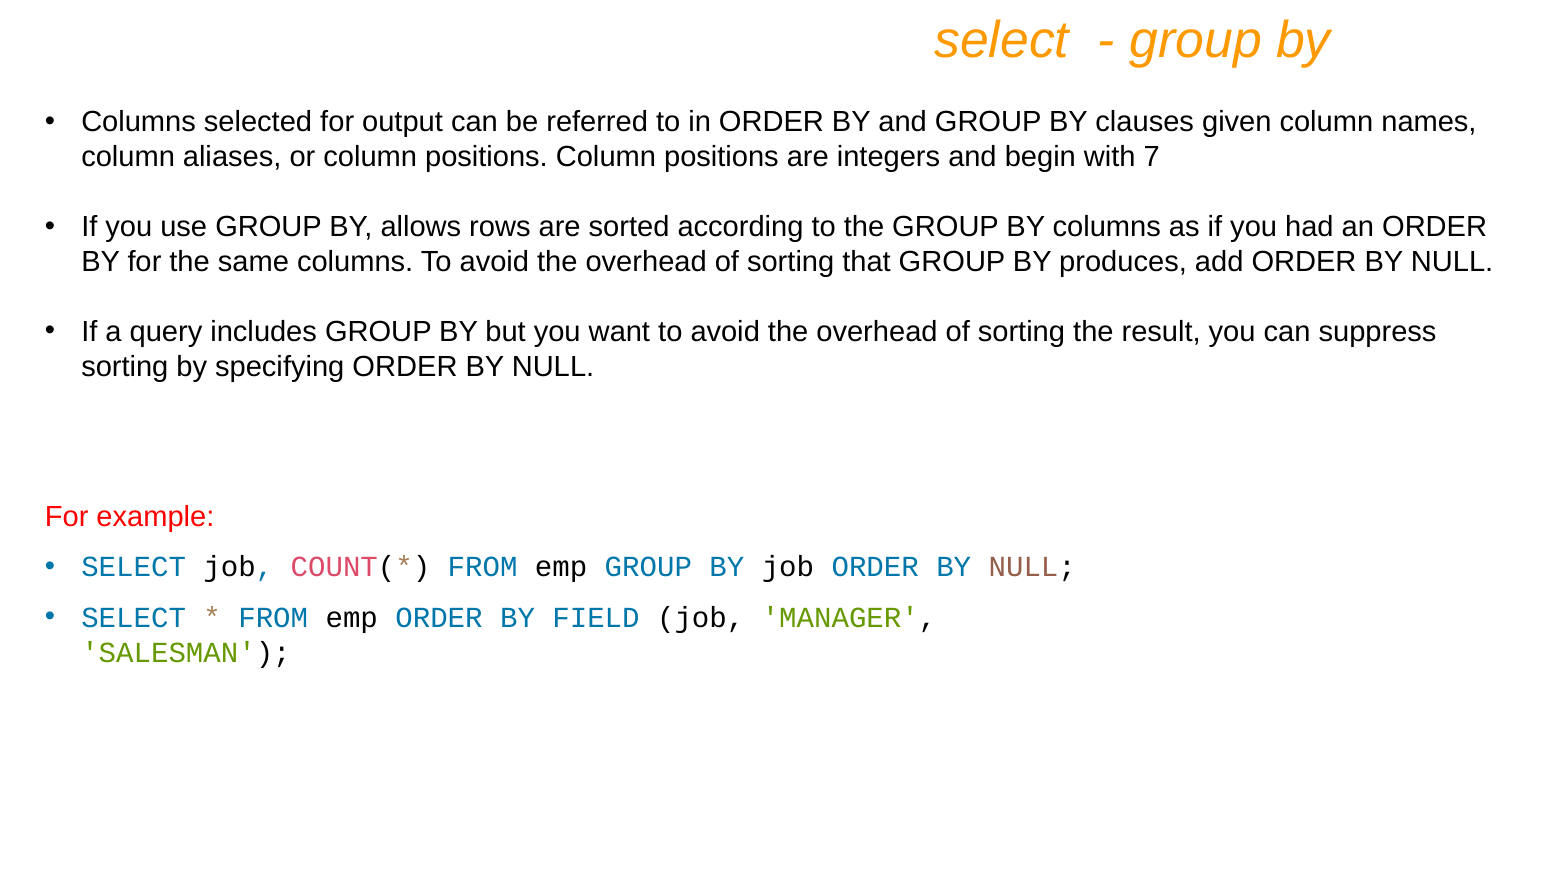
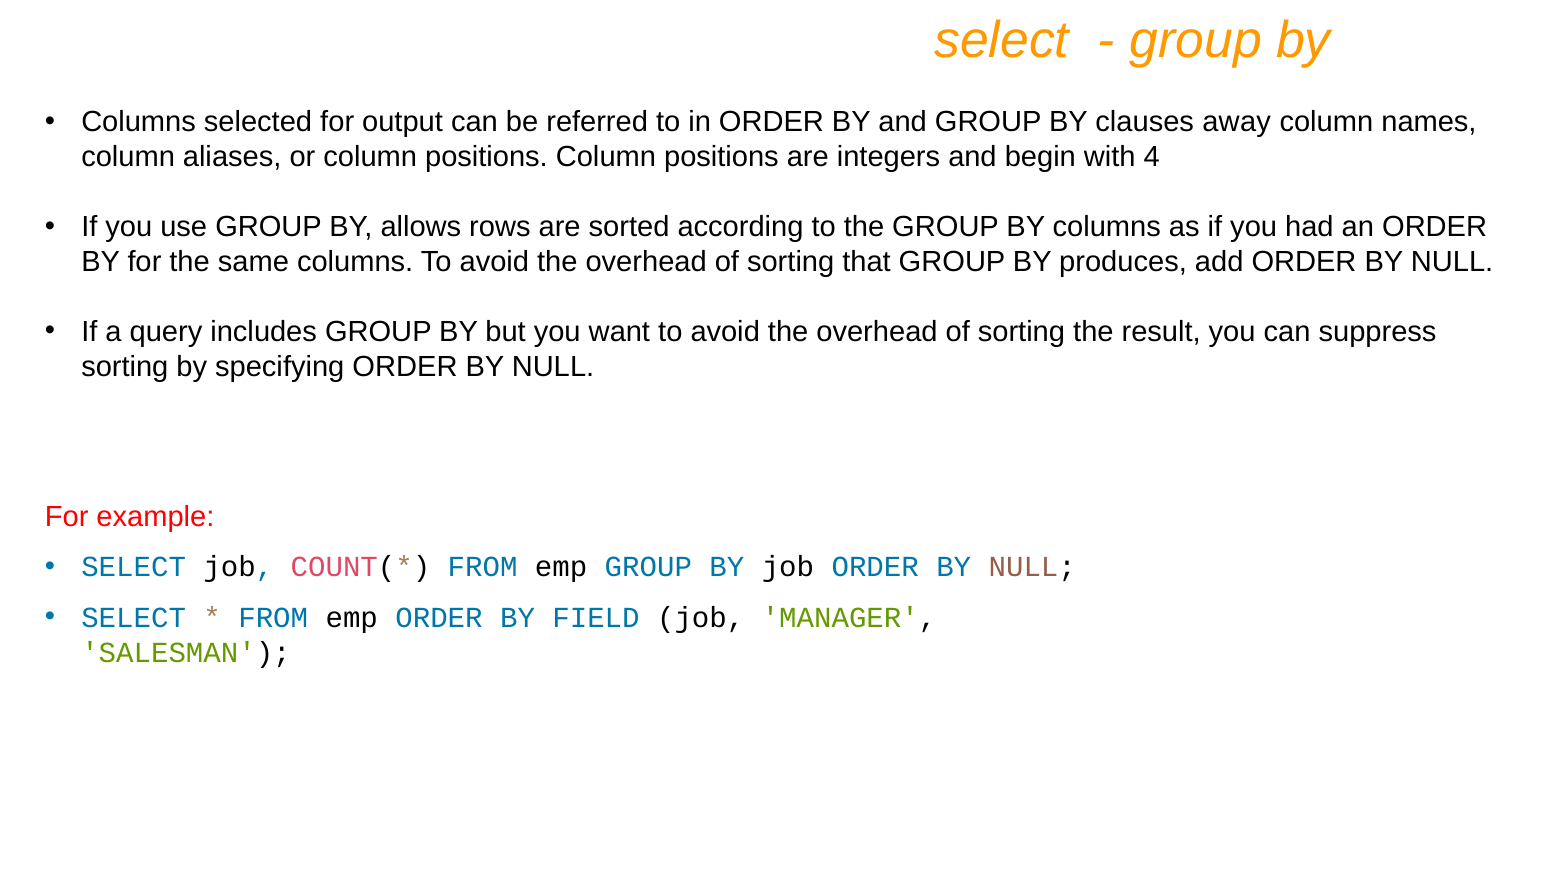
given: given -> away (1237, 122)
7: 7 -> 4 (1152, 157)
